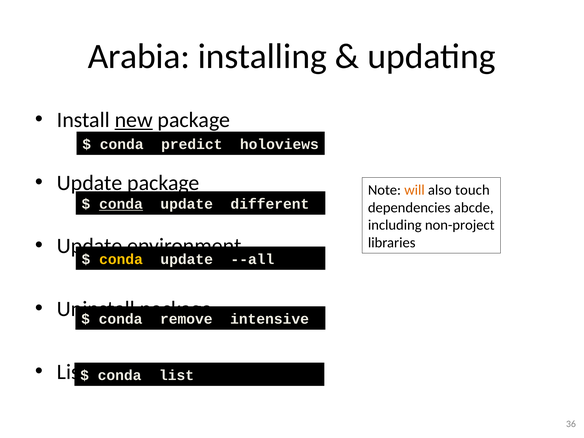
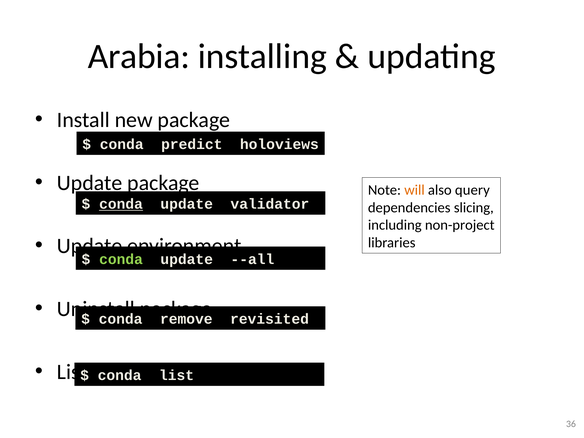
new underline: present -> none (134, 120)
touch: touch -> query (472, 190)
different: different -> validator (270, 204)
abcde: abcde -> slicing (474, 208)
conda colour: yellow -> light green (121, 259)
intensive: intensive -> revisited (270, 319)
